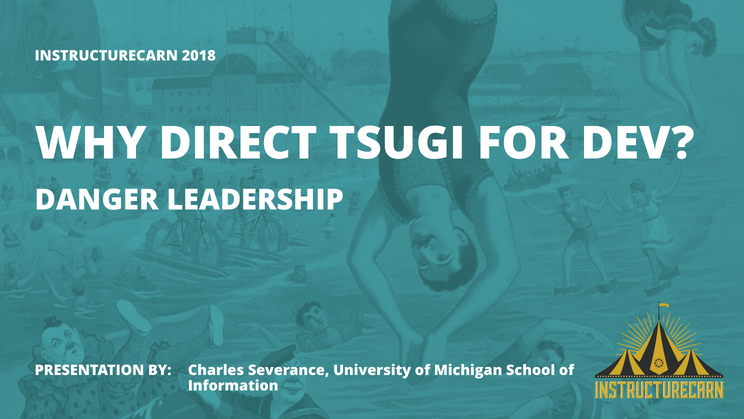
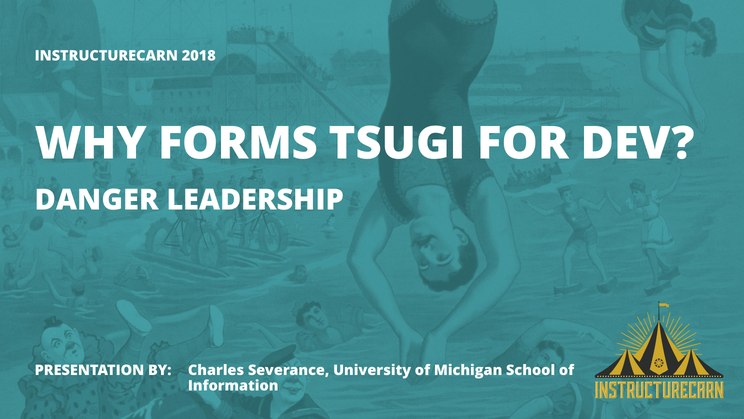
DIRECT: DIRECT -> FORMS (238, 143)
